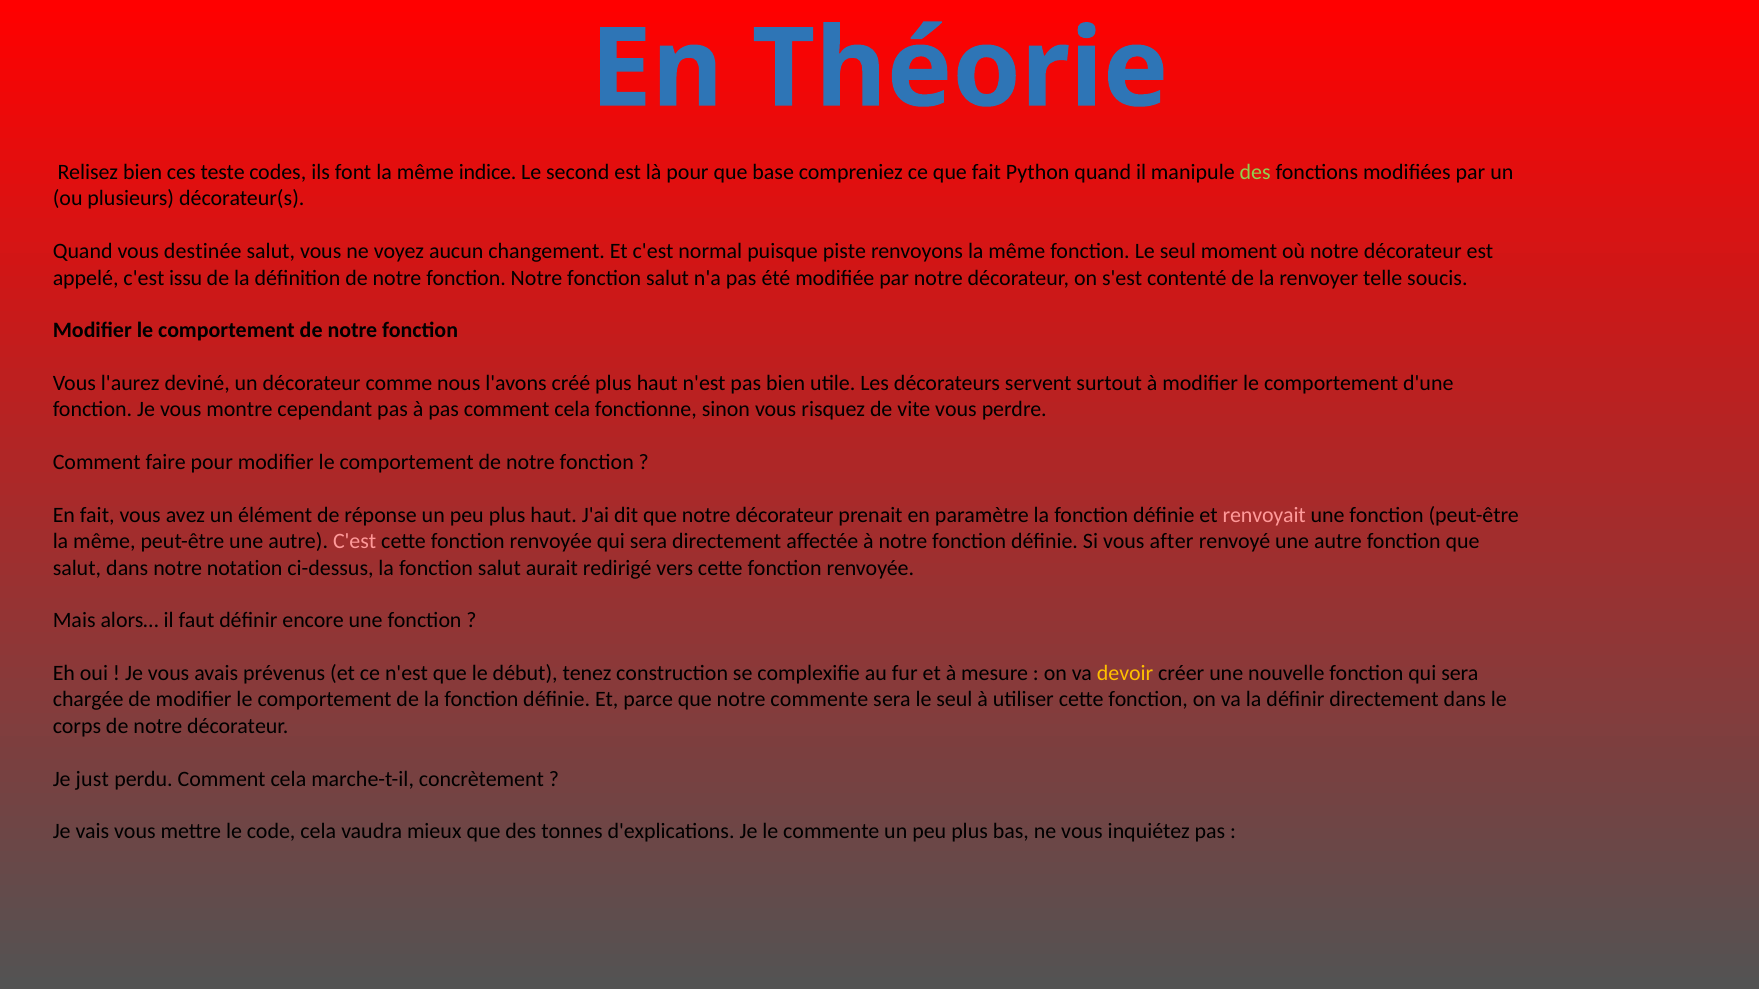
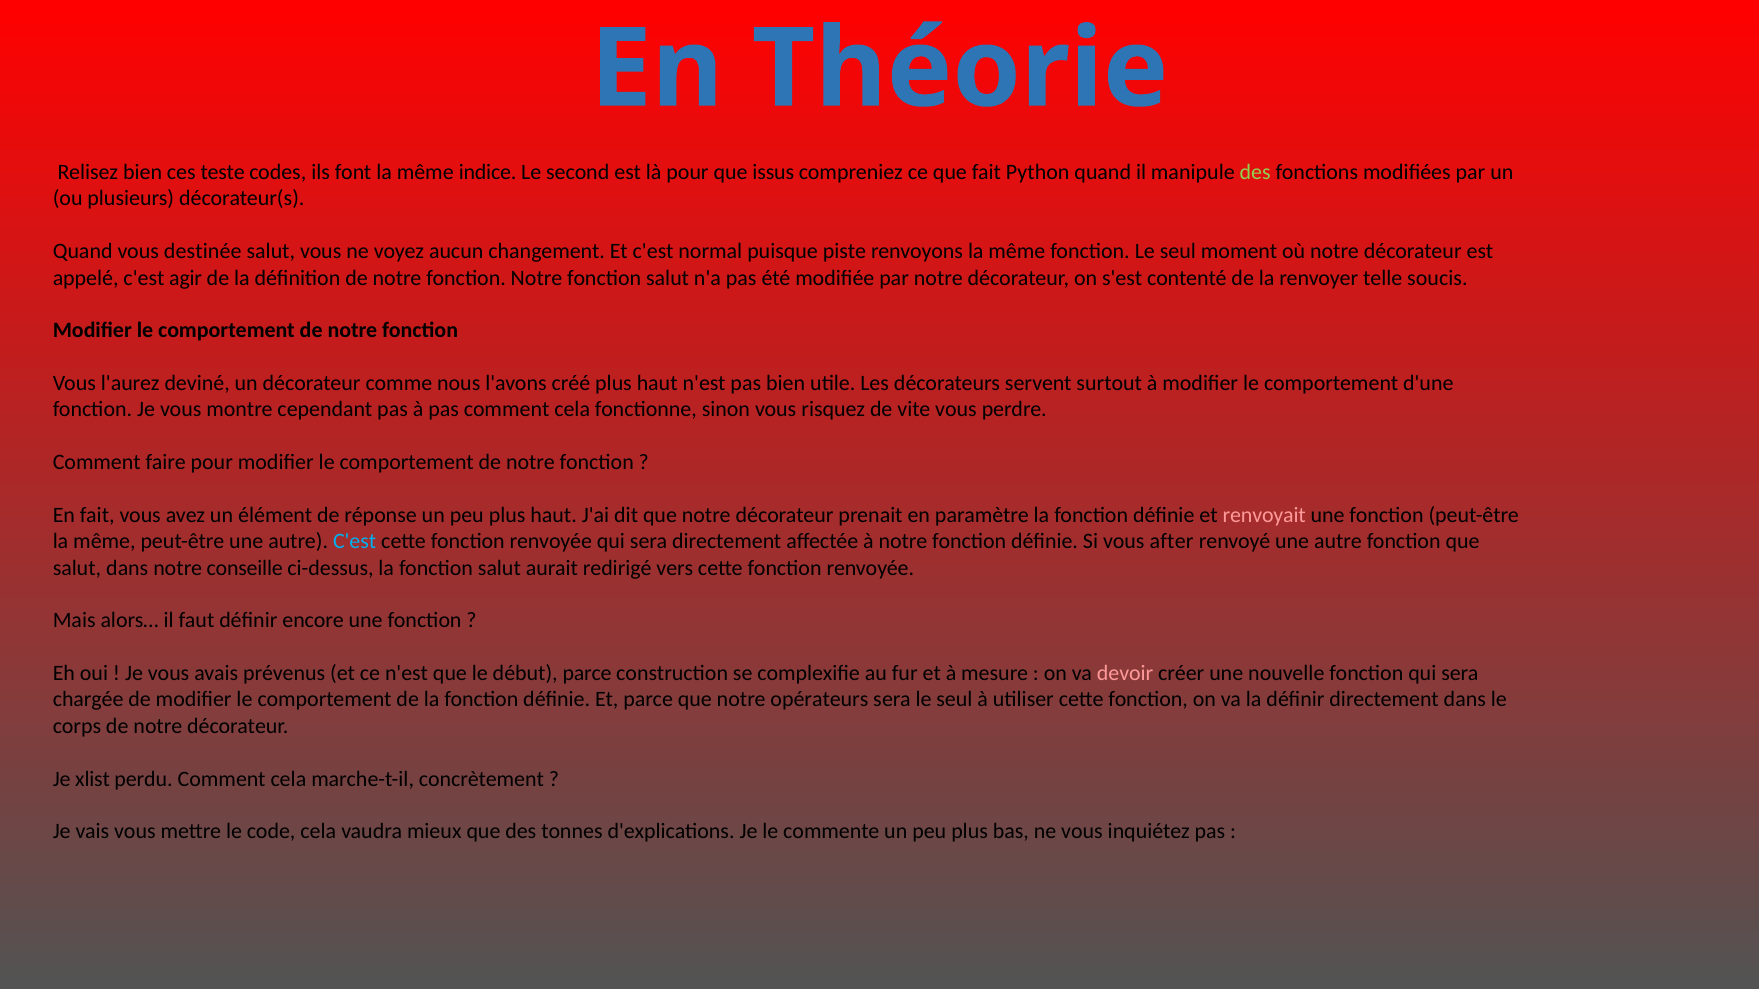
base: base -> issus (773, 172)
issu: issu -> agir (186, 278)
C'est colour: pink -> light blue (355, 542)
notation: notation -> conseille (245, 568)
début tenez: tenez -> parce (587, 674)
devoir colour: yellow -> pink (1125, 674)
notre commente: commente -> opérateurs (819, 700)
just: just -> xlist (93, 779)
